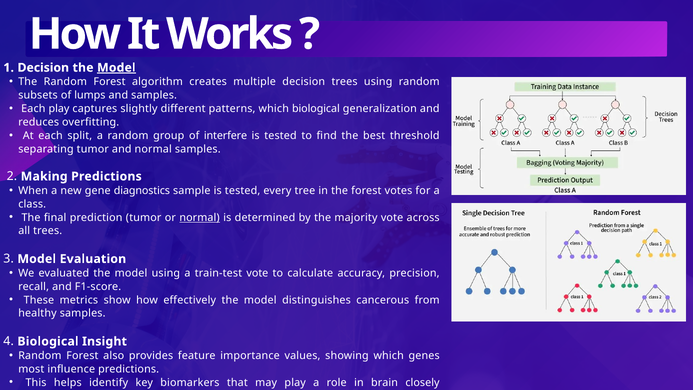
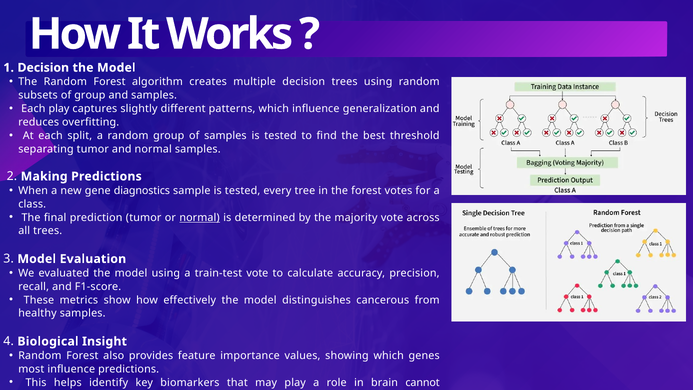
Model underline: present -> none (116, 68)
of lumps: lumps -> group (90, 95)
which biological: biological -> influence (316, 109)
of interfere: interfere -> samples (225, 136)
closely: closely -> cannot (423, 382)
